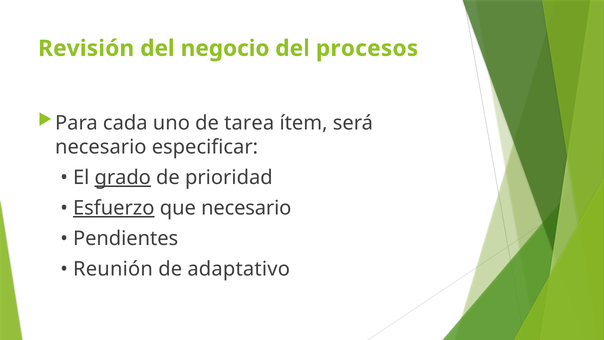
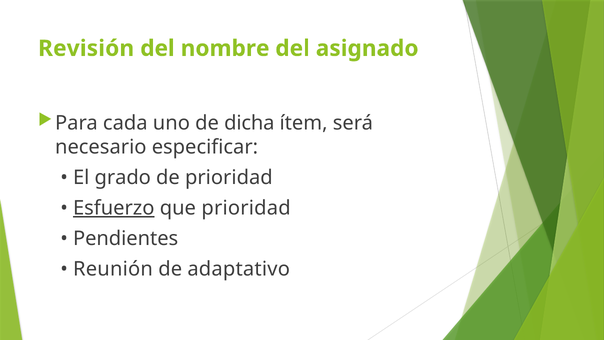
negocio: negocio -> nombre (225, 48)
procesos: procesos -> asignado (367, 48)
tarea: tarea -> dicha (249, 123)
grado underline: present -> none (123, 177)
que necesario: necesario -> prioridad (246, 208)
